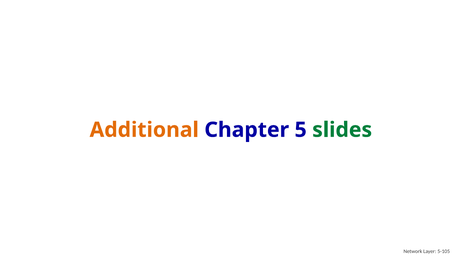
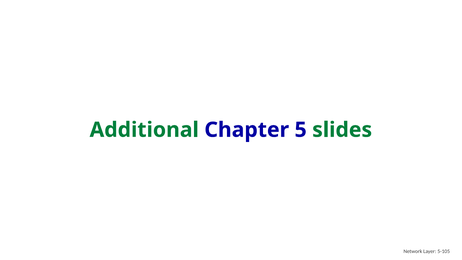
Additional colour: orange -> green (144, 130)
